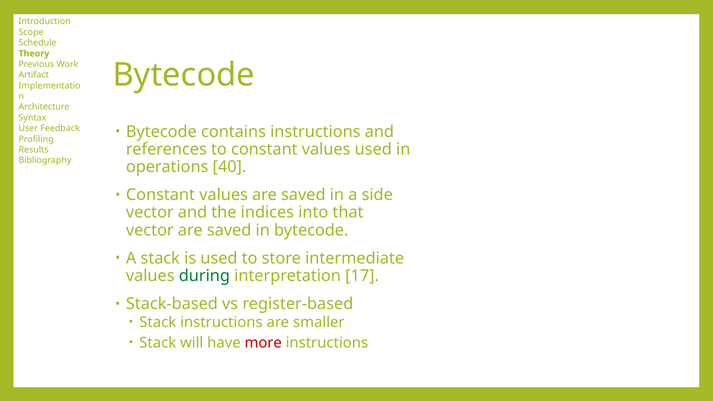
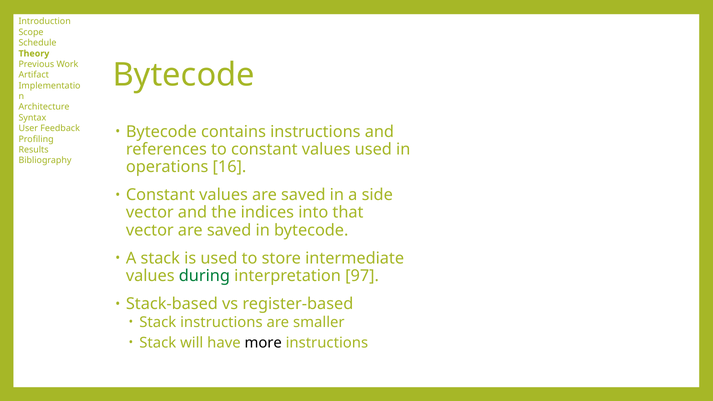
40: 40 -> 16 (229, 167)
17: 17 -> 97 (362, 276)
more colour: red -> black (263, 343)
